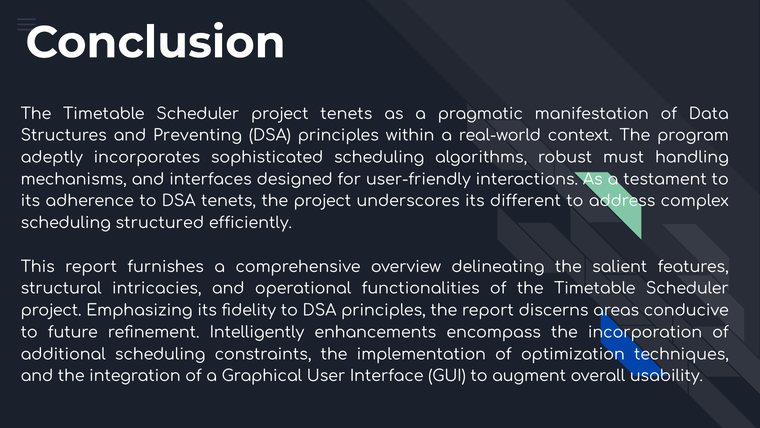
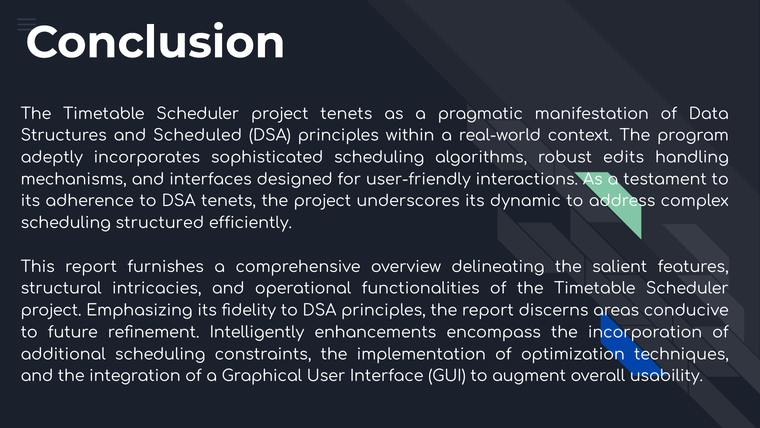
Preventing: Preventing -> Scheduled (198, 135)
must: must -> edits (624, 157)
different: different -> dynamic (525, 201)
